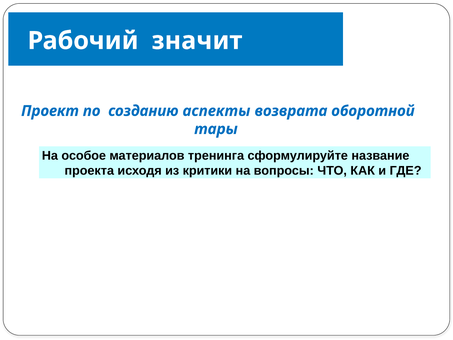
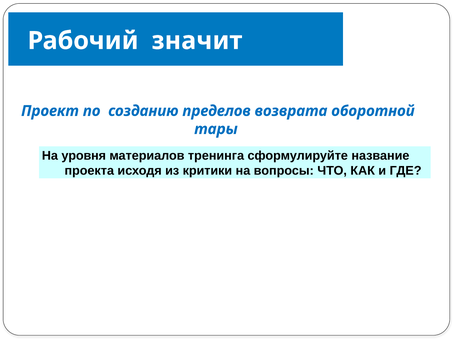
аспекты: аспекты -> пределов (217, 111)
особое: особое -> уровня (84, 156)
